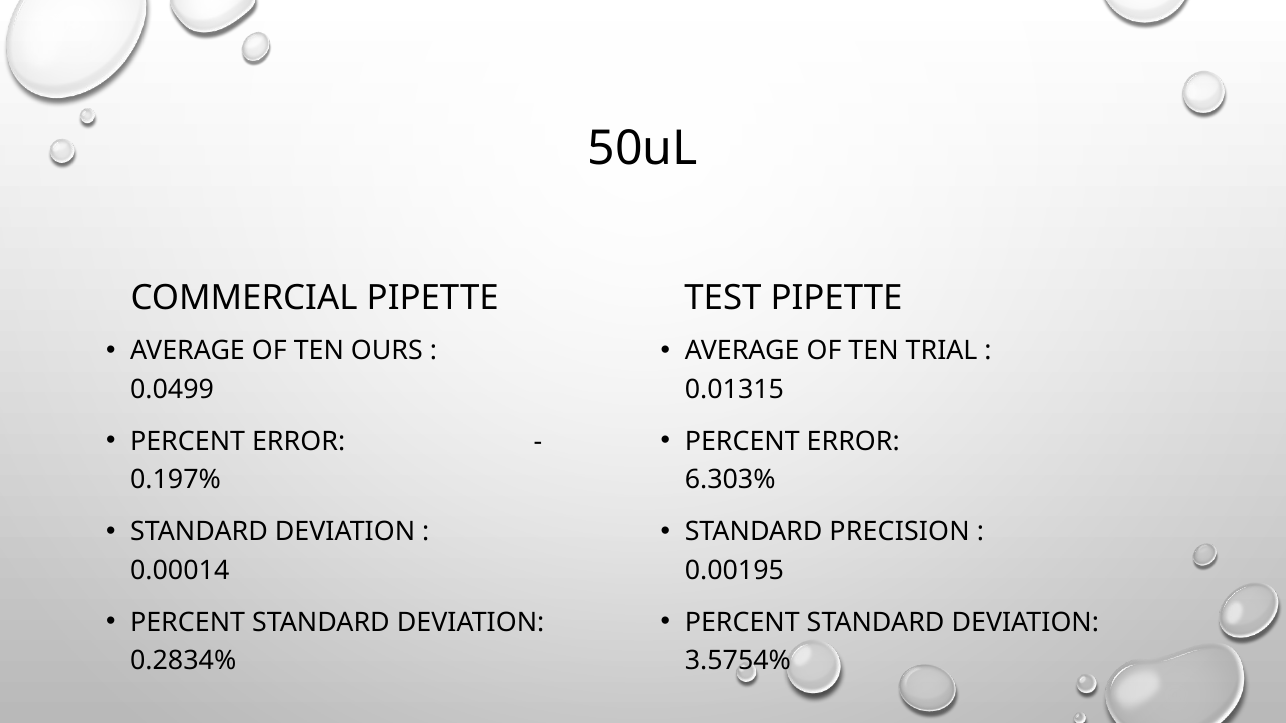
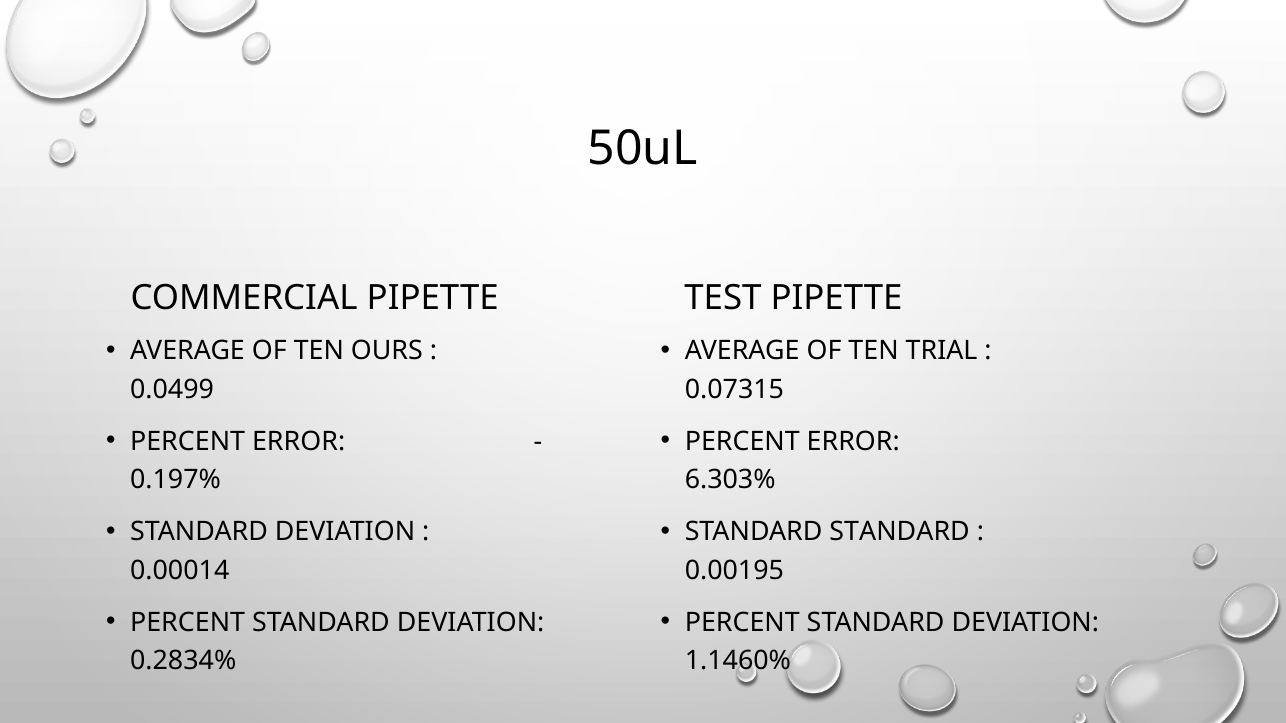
0.01315: 0.01315 -> 0.07315 (734, 390)
STANDARD PRECISION: PRECISION -> STANDARD (900, 532)
3.5754%: 3.5754% -> 1.1460% (738, 661)
